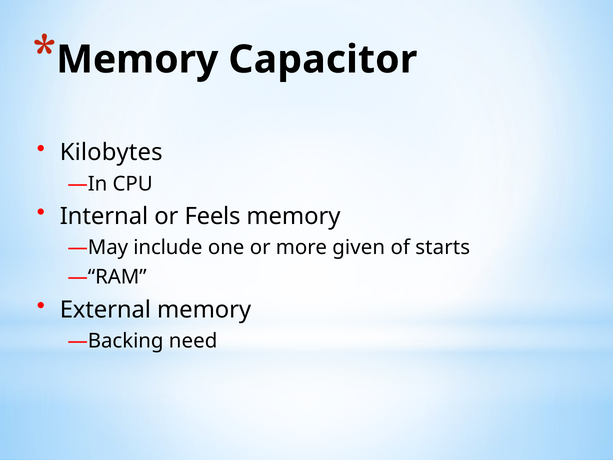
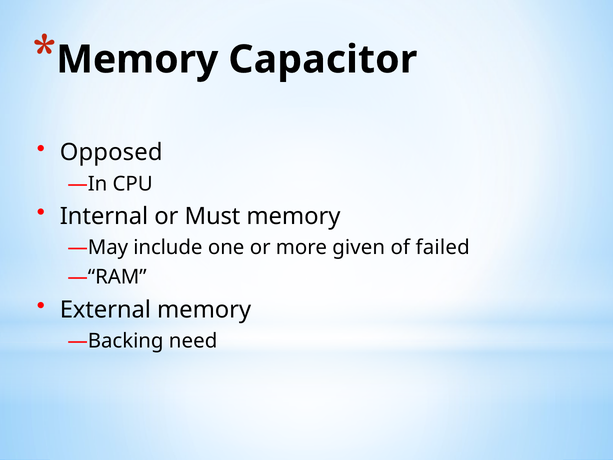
Kilobytes: Kilobytes -> Opposed (111, 153)
Feels: Feels -> Must (212, 216)
starts: starts -> failed (443, 248)
